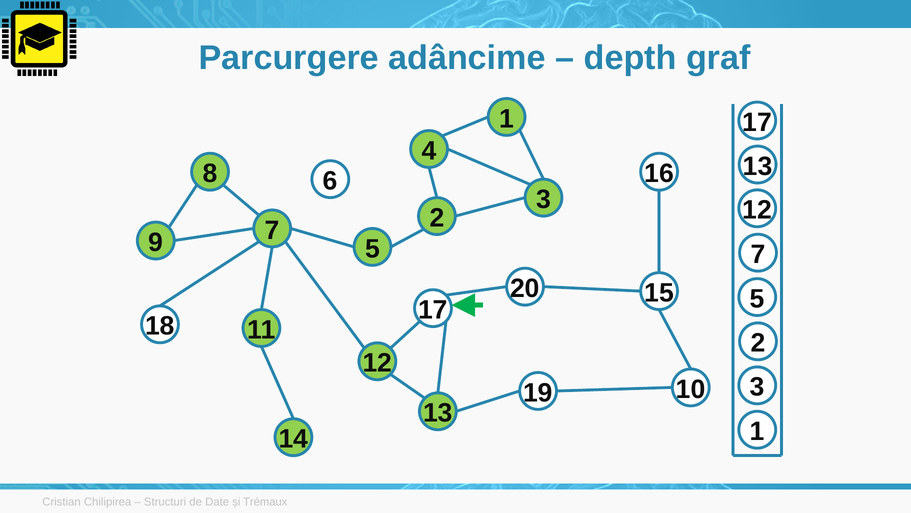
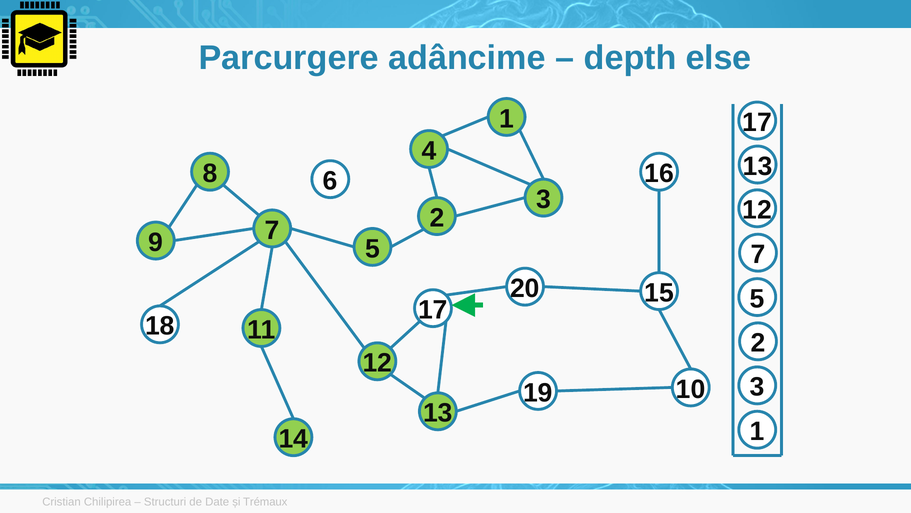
graf: graf -> else (718, 58)
